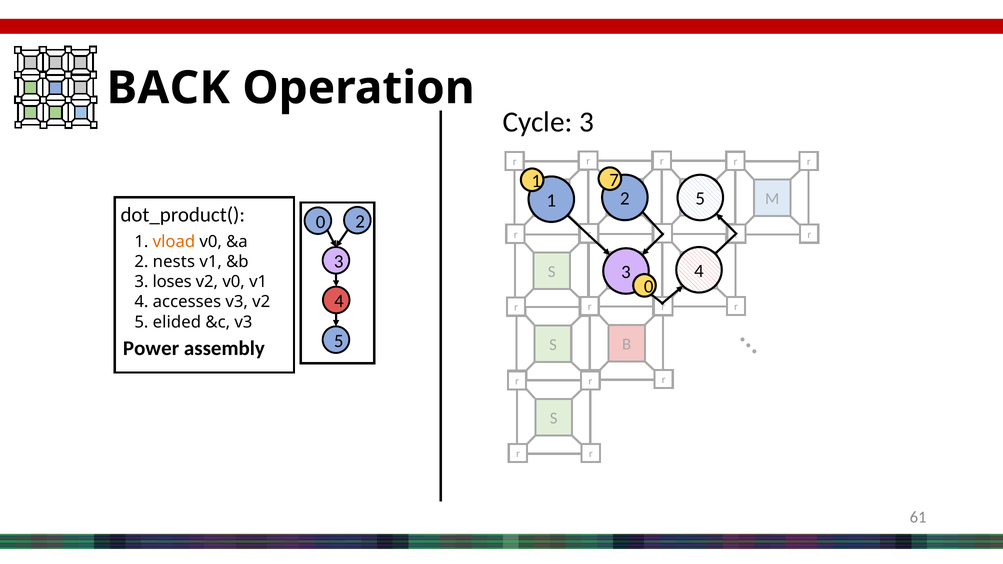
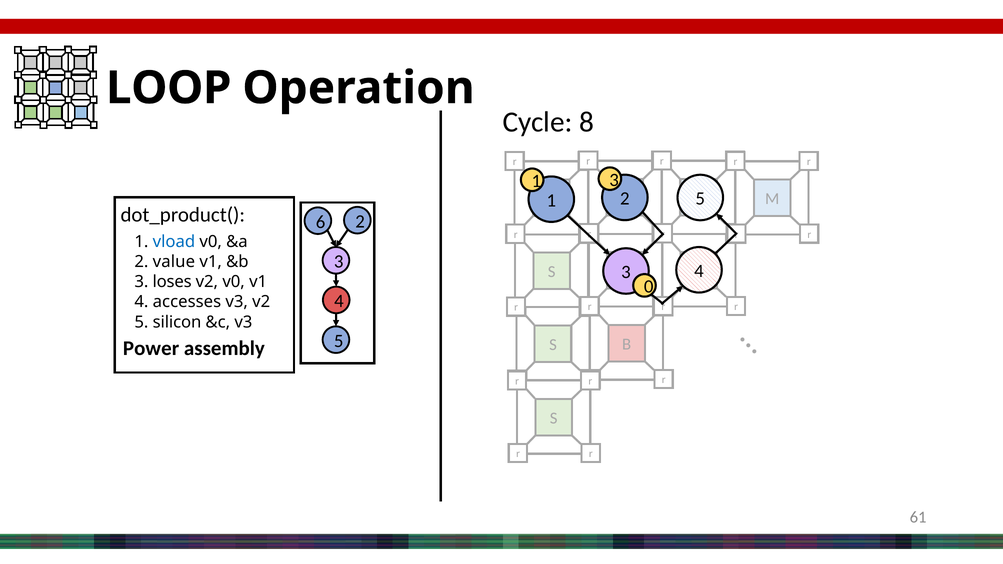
BACK: BACK -> LOOP (169, 88)
Cycle 3: 3 -> 8 (586, 122)
1 7: 7 -> 3 (614, 180)
dot_product( 0: 0 -> 6 (321, 222)
vload colour: orange -> blue (174, 242)
nests: nests -> value (174, 262)
elided: elided -> silicon (177, 322)
